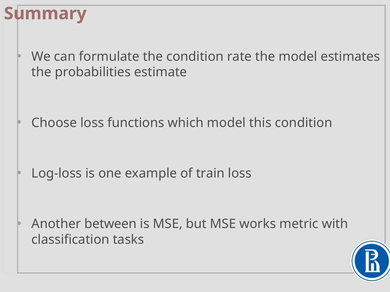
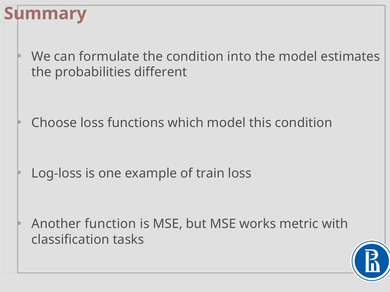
rate: rate -> into (239, 57)
estimate: estimate -> different (161, 72)
between: between -> function (110, 224)
